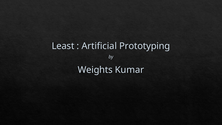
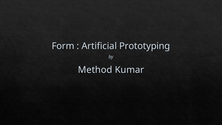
Least: Least -> Form (63, 46)
Weights: Weights -> Method (95, 70)
